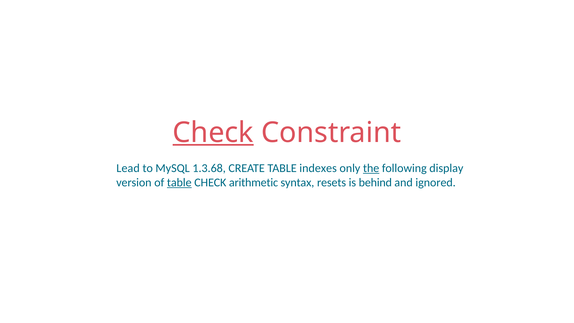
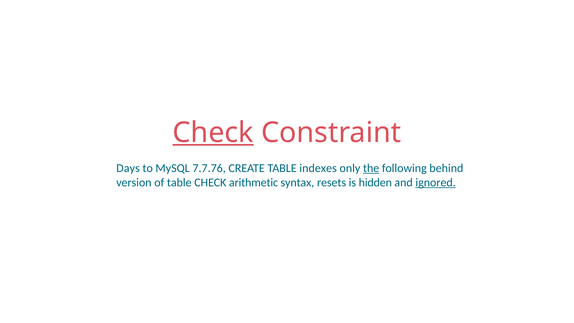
Lead: Lead -> Days (128, 168)
1.3.68: 1.3.68 -> 7.7.76 (209, 168)
display: display -> behind (446, 168)
table underline: present -> none (179, 183)
behind: behind -> hidden (375, 183)
ignored underline: none -> present (436, 183)
